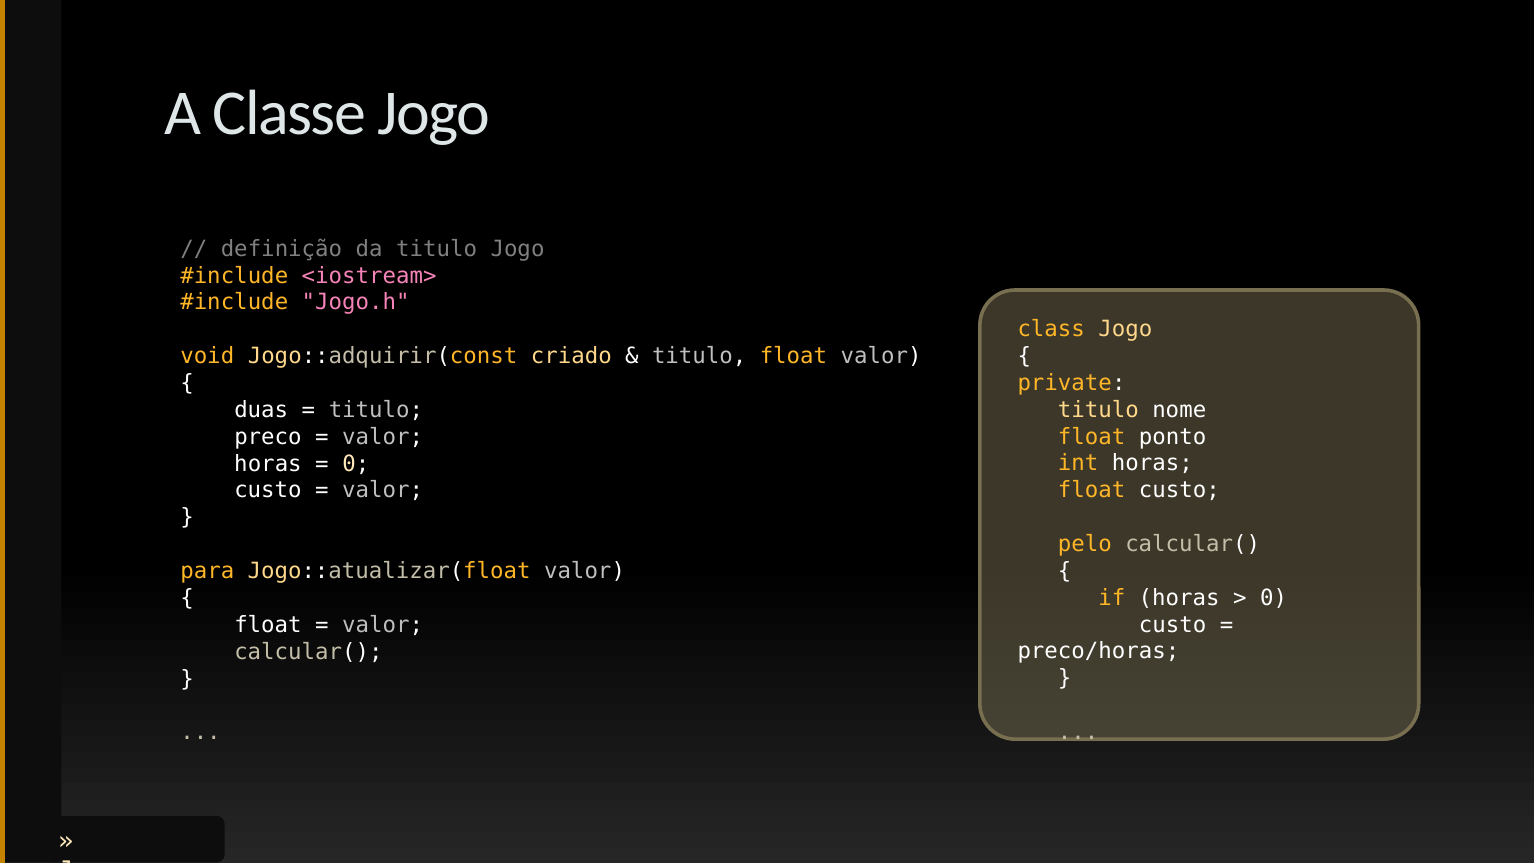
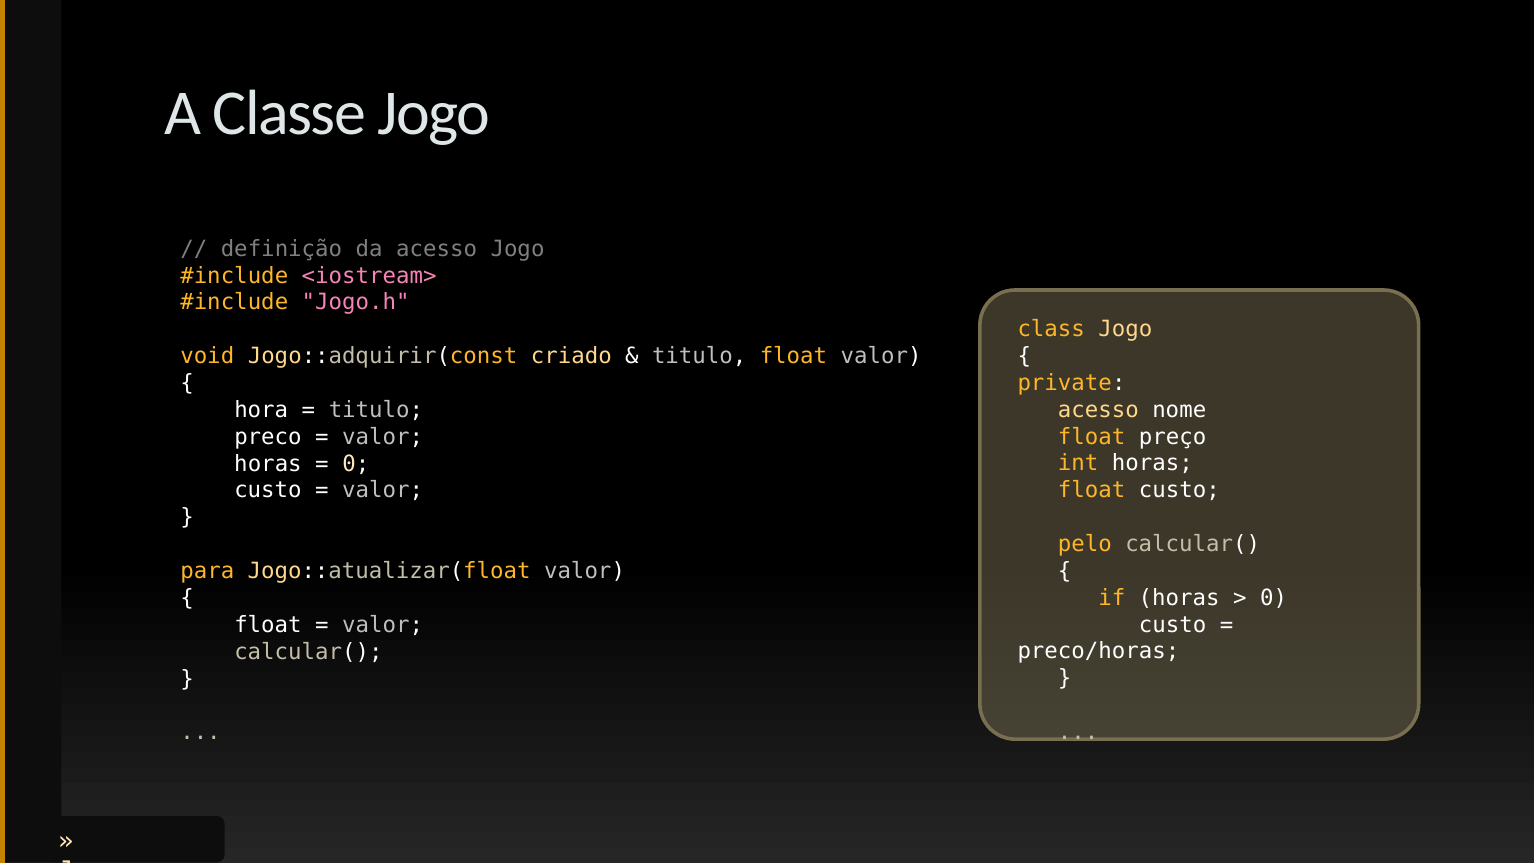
da titulo: titulo -> acesso (437, 249)
titulo: titulo -> acesso (1098, 410)
duas: duas -> hora (261, 410)
ponto: ponto -> preço (1173, 437)
